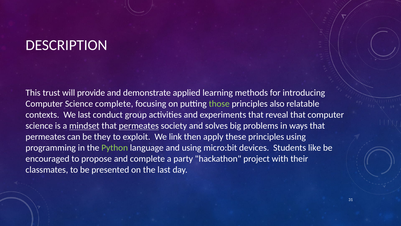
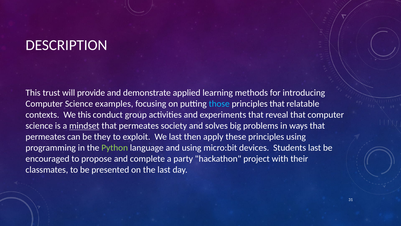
Science complete: complete -> examples (114, 104)
those colour: light green -> light blue (219, 104)
principles also: also -> that (277, 104)
We last: last -> this (84, 115)
permeates underline: present -> none (139, 126)
We link: link -> last (175, 137)
Students like: like -> last (315, 148)
